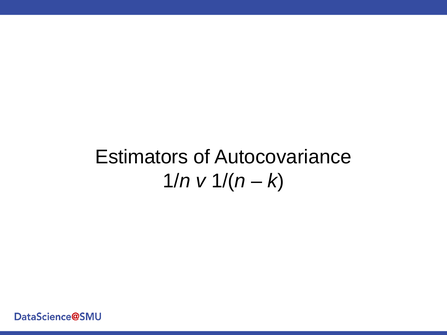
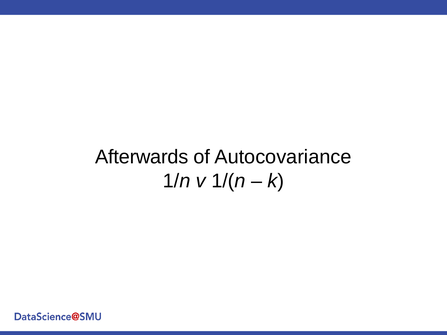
Estimators: Estimators -> Afterwards (142, 157)
